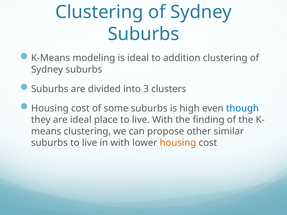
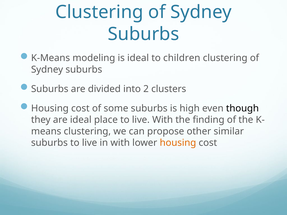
addition: addition -> children (182, 58)
3: 3 -> 2 (146, 89)
though colour: blue -> black (242, 108)
